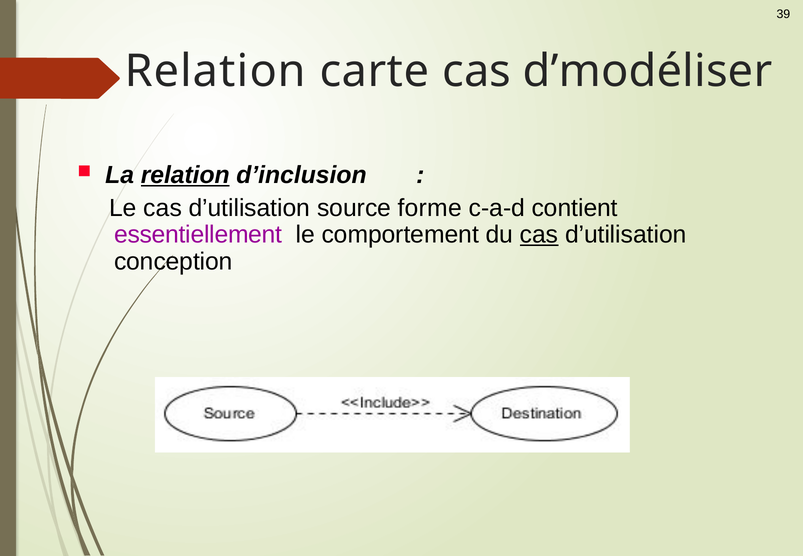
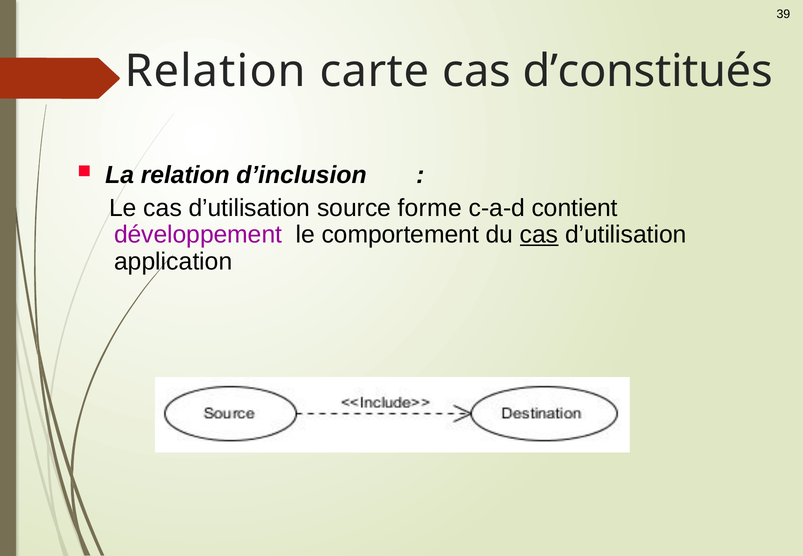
d’modéliser: d’modéliser -> d’constitués (648, 72)
relation underline: present -> none (185, 175)
essentiellement: essentiellement -> développement (198, 235)
conception: conception -> application (173, 261)
